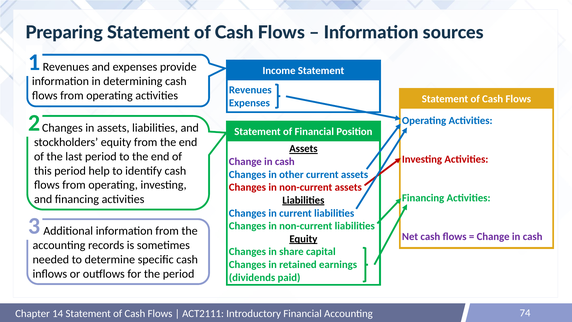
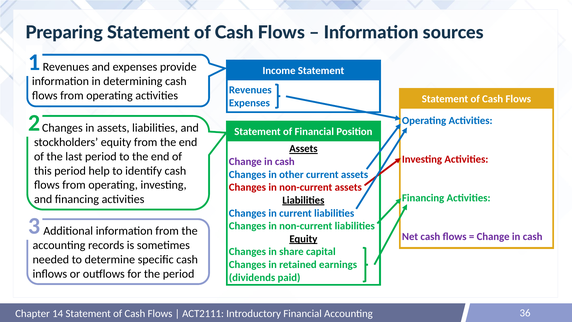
74: 74 -> 36 (525, 313)
